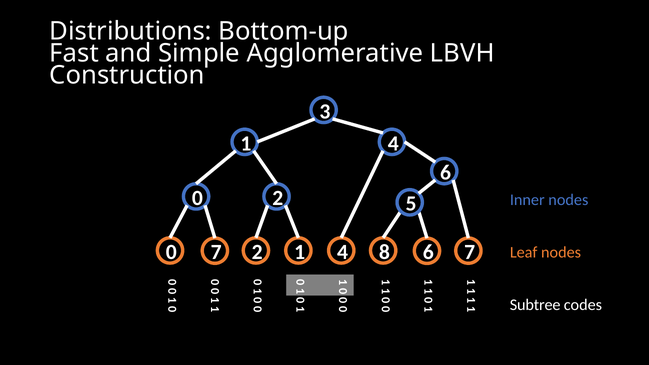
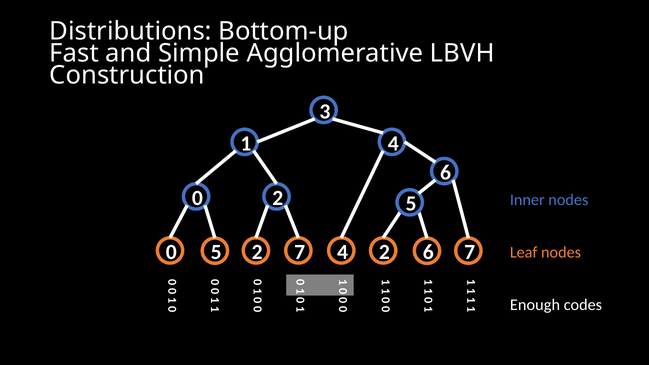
0 7: 7 -> 5 (216, 252)
2 1: 1 -> 7 (300, 252)
4 8: 8 -> 2 (384, 252)
Subtree: Subtree -> Enough (535, 305)
